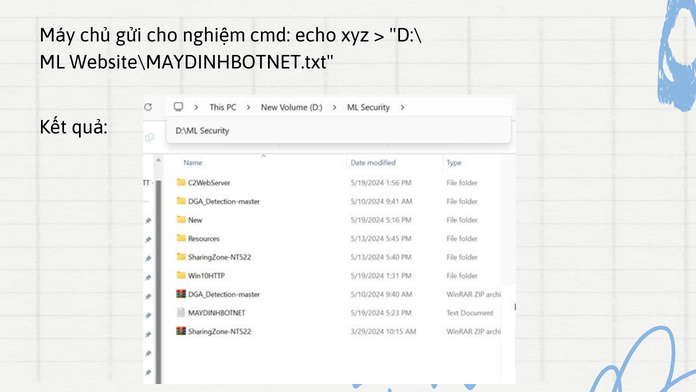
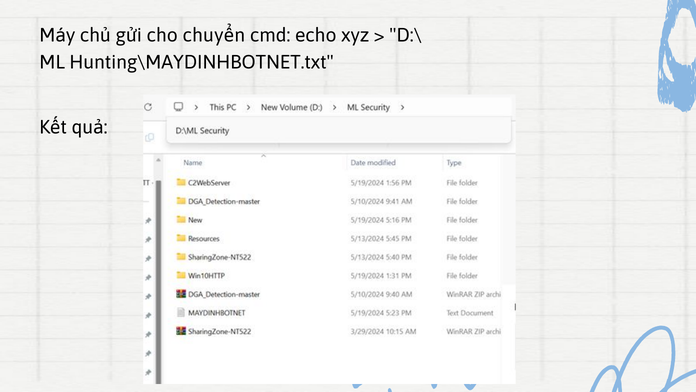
nghiệm: nghiệm -> chuyển (214, 35)
Website\MAYDINHBOTNET.txt: Website\MAYDINHBOTNET.txt -> Hunting\MAYDINHBOTNET.txt (202, 62)
